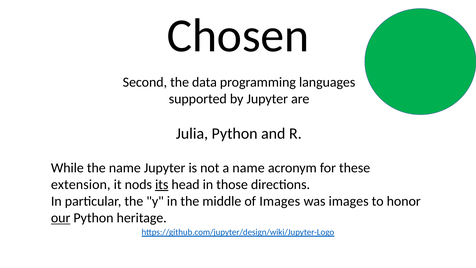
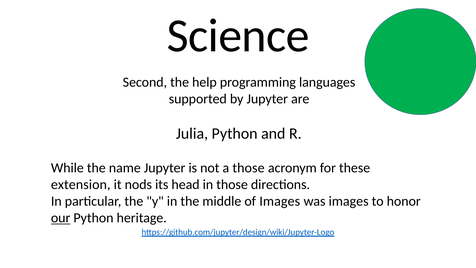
Chosen: Chosen -> Science (238, 36)
data: data -> help (204, 82)
a name: name -> those (249, 168)
its underline: present -> none (162, 184)
